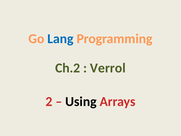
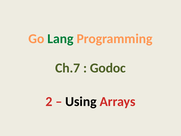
Lang colour: blue -> green (60, 39)
Ch.2: Ch.2 -> Ch.7 (68, 68)
Verrol: Verrol -> Godoc (108, 68)
